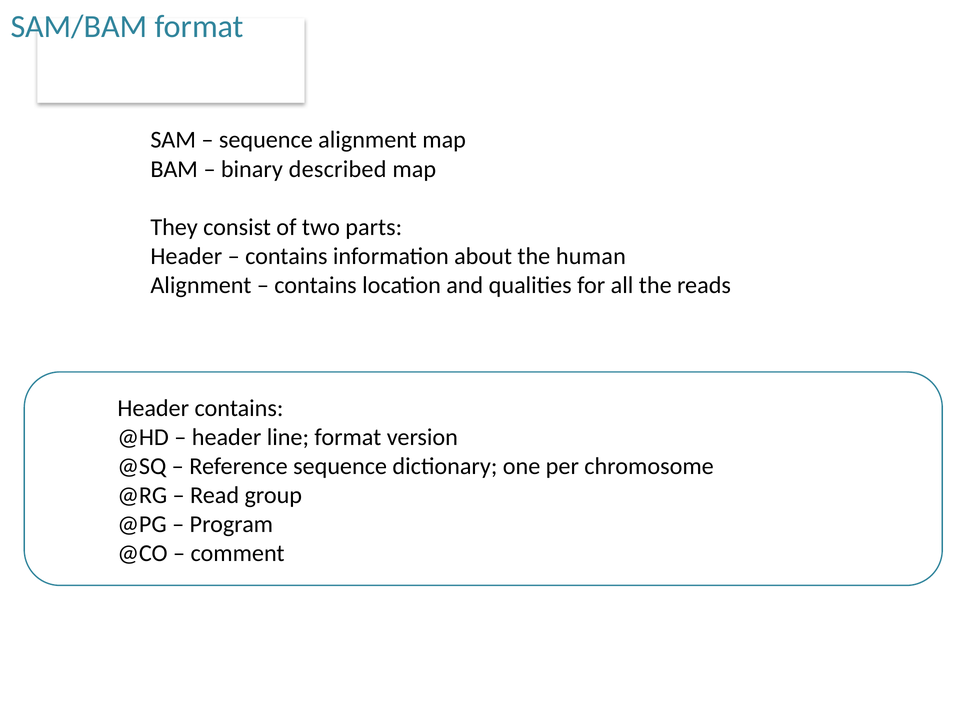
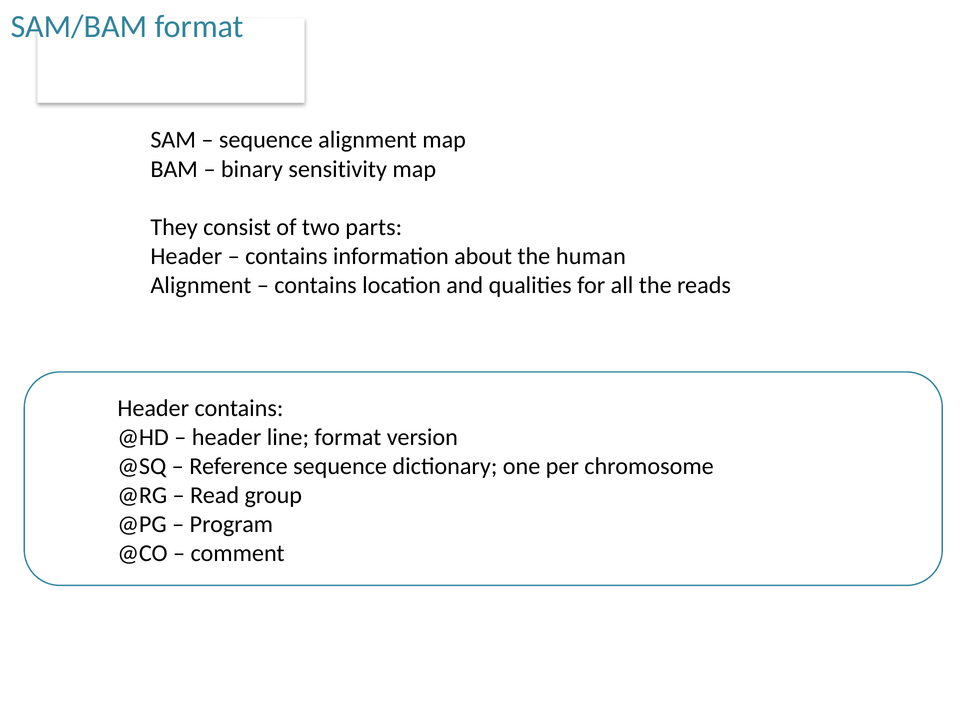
described: described -> sensitivity (338, 169)
